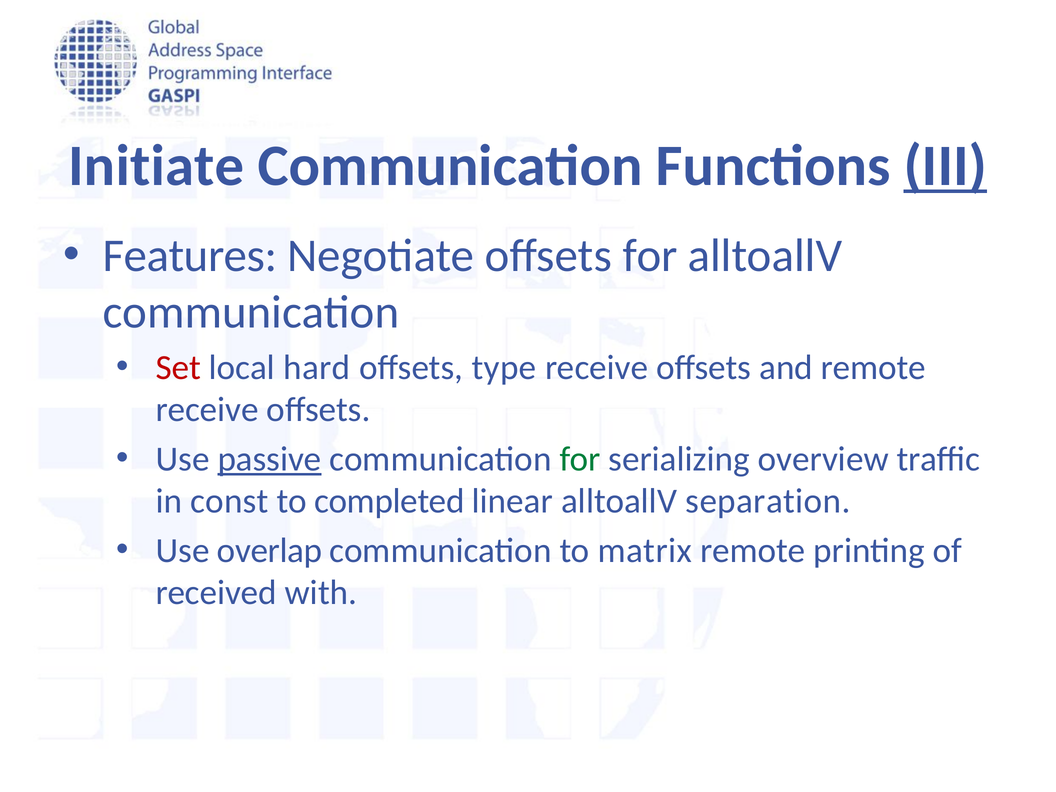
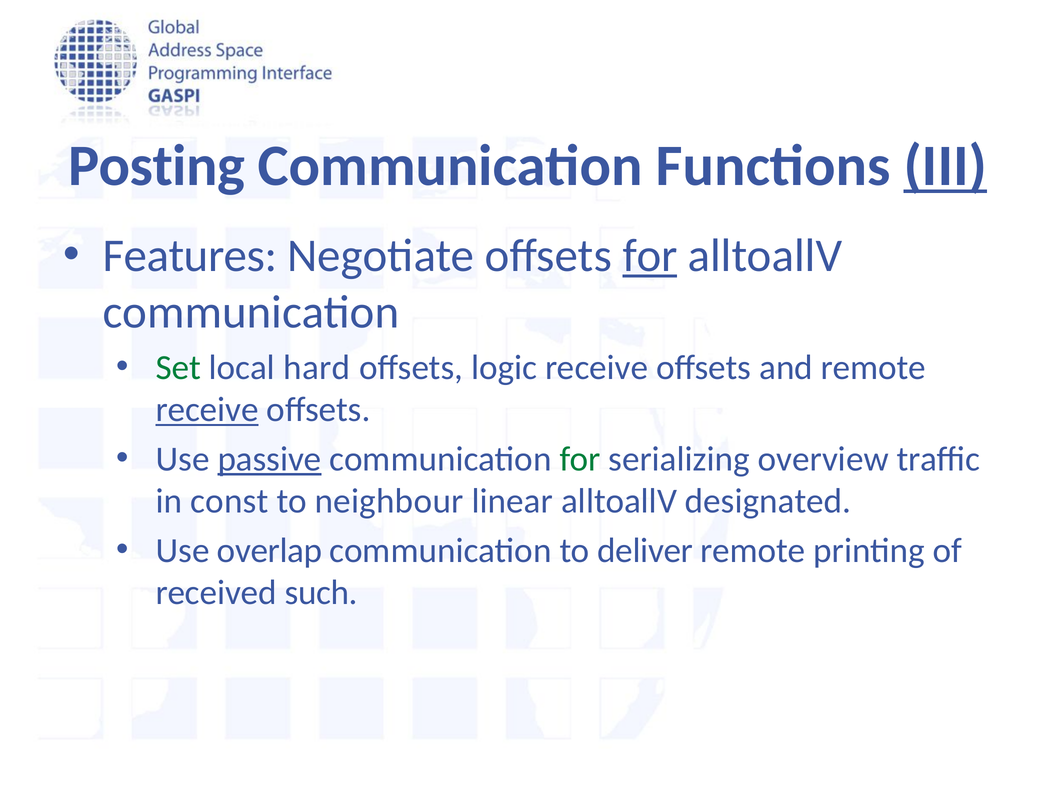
Initiate: Initiate -> Posting (157, 166)
for underline: none -> present (650, 256)
Set colour: red -> green (178, 368)
type: type -> logic (504, 368)
receive underline: none -> present (207, 410)
completed: completed -> neighbour (389, 501)
separation: separation -> designated (768, 501)
matrix: matrix -> deliver (645, 551)
with: with -> such (321, 593)
